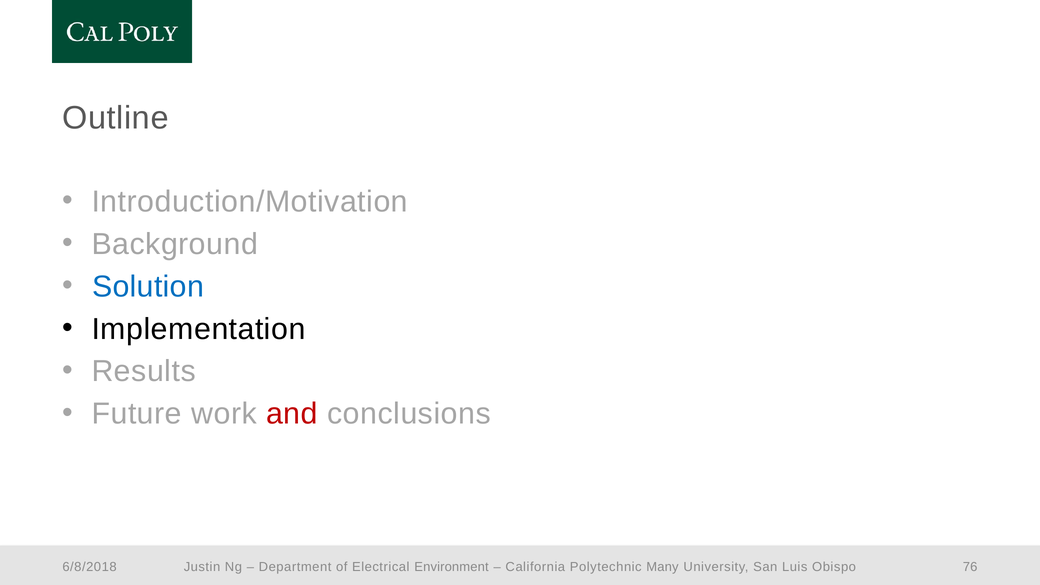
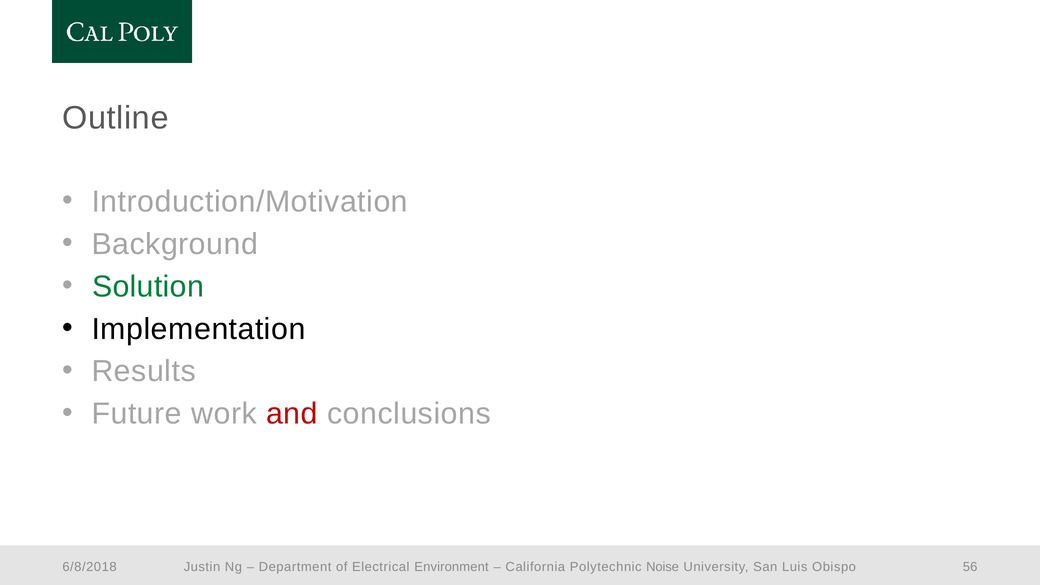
Solution colour: blue -> green (148, 287)
Many: Many -> Noise (663, 567)
76: 76 -> 56 (970, 567)
